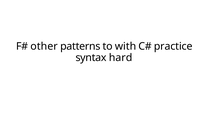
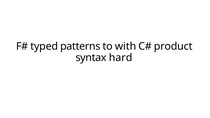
other: other -> typed (44, 46)
practice: practice -> product (173, 46)
